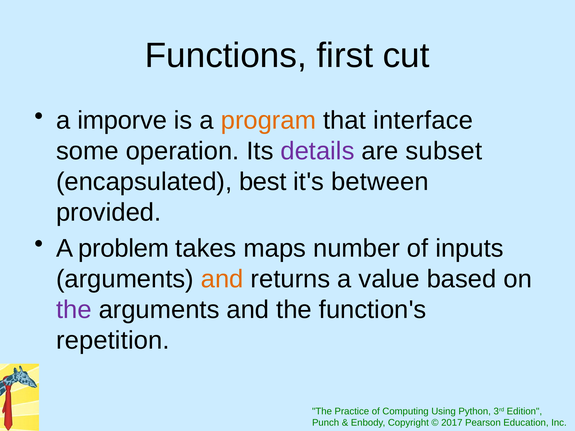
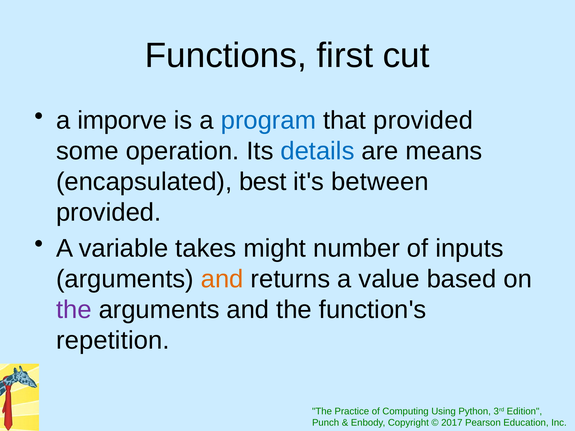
program colour: orange -> blue (268, 121)
that interface: interface -> provided (423, 121)
details colour: purple -> blue (317, 151)
subset: subset -> means (444, 151)
problem: problem -> variable (124, 248)
maps: maps -> might (275, 248)
